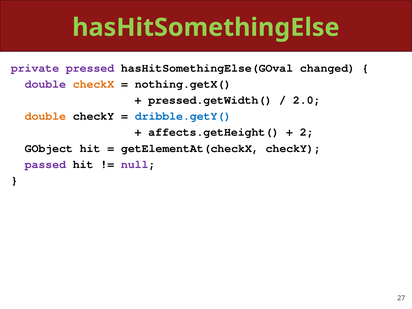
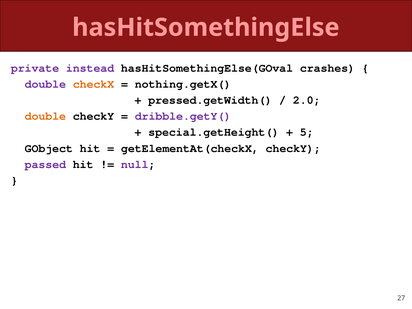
hasHitSomethingElse colour: light green -> pink (206, 28)
pressed: pressed -> instead (90, 68)
changed: changed -> crashes (327, 68)
dribble.getY( colour: blue -> purple (183, 116)
affects.getHeight(: affects.getHeight( -> special.getHeight( (214, 132)
2: 2 -> 5 (307, 132)
